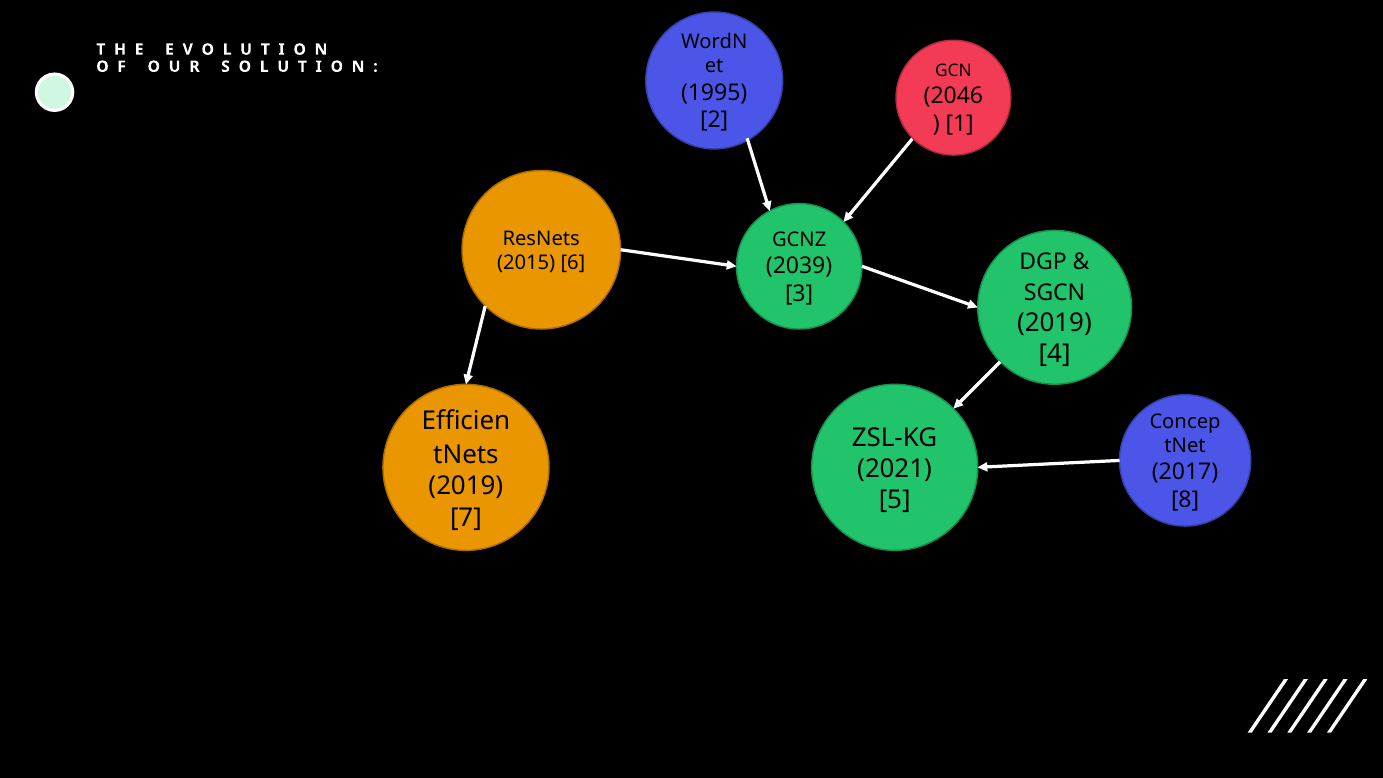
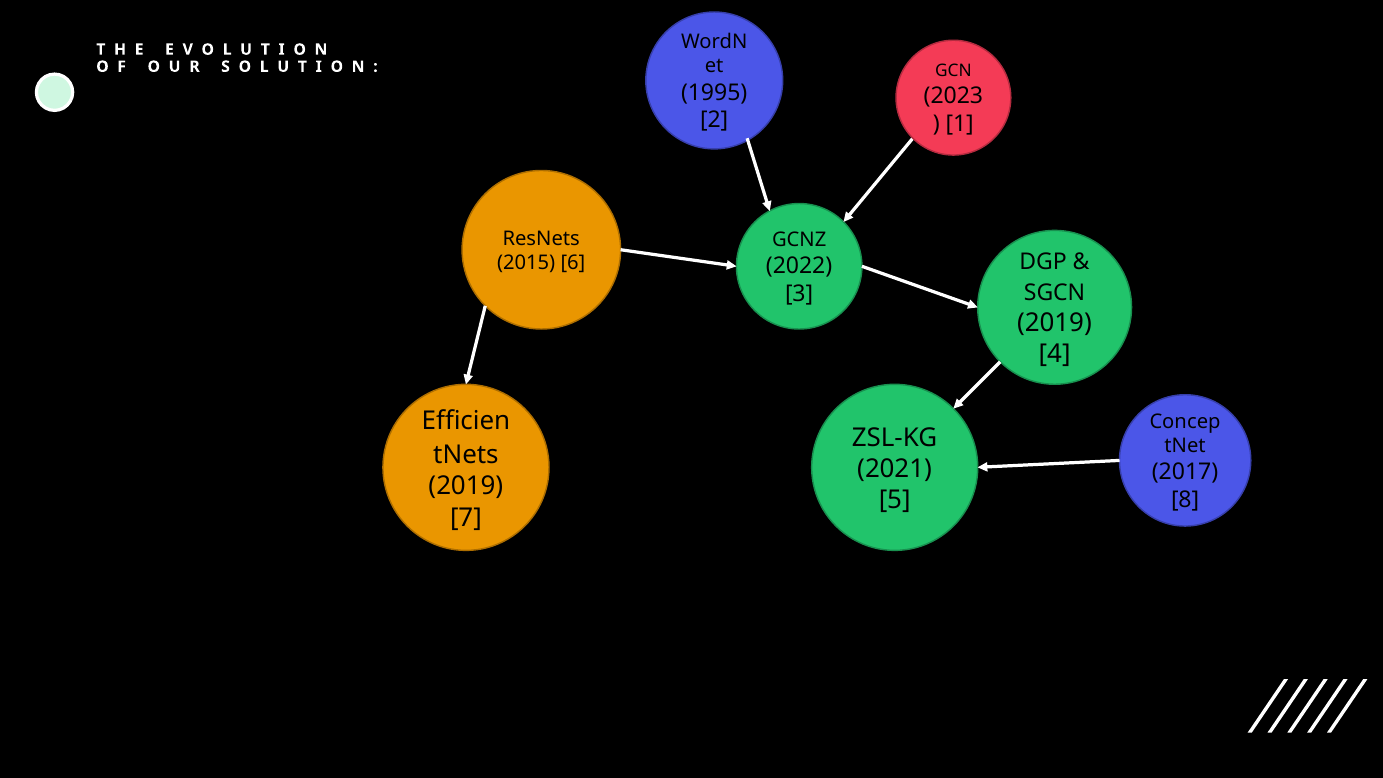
2046: 2046 -> 2023 (953, 96)
2039: 2039 -> 2022 (799, 266)
